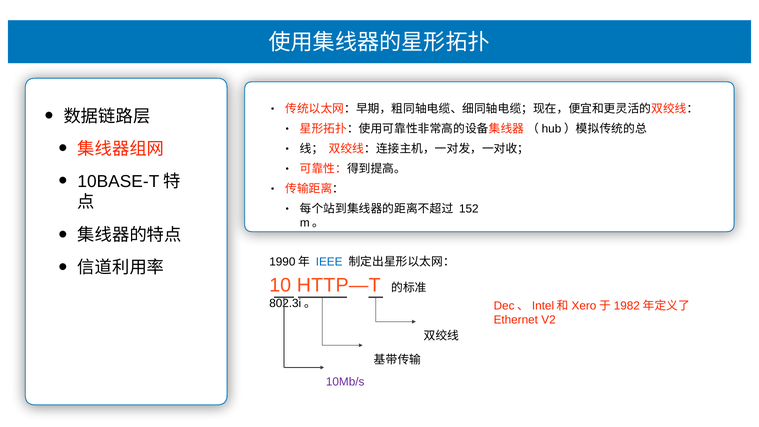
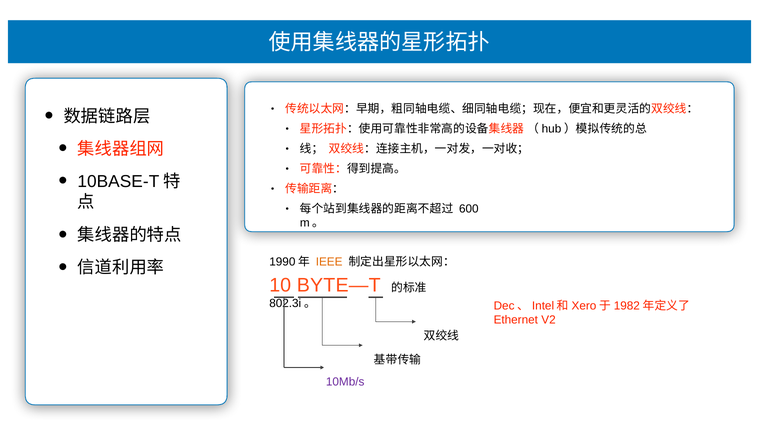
152: 152 -> 600 (469, 209)
IEEE colour: blue -> orange (329, 262)
HTTP—T: HTTP—T -> BYTE—T (339, 285)
